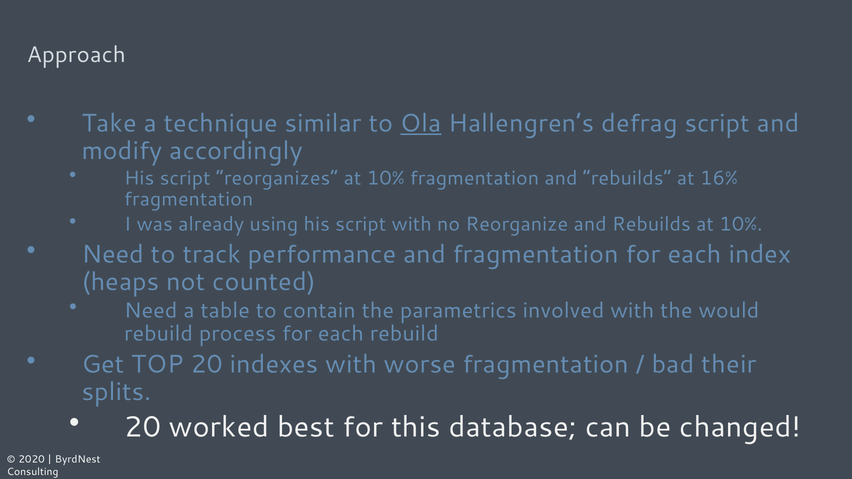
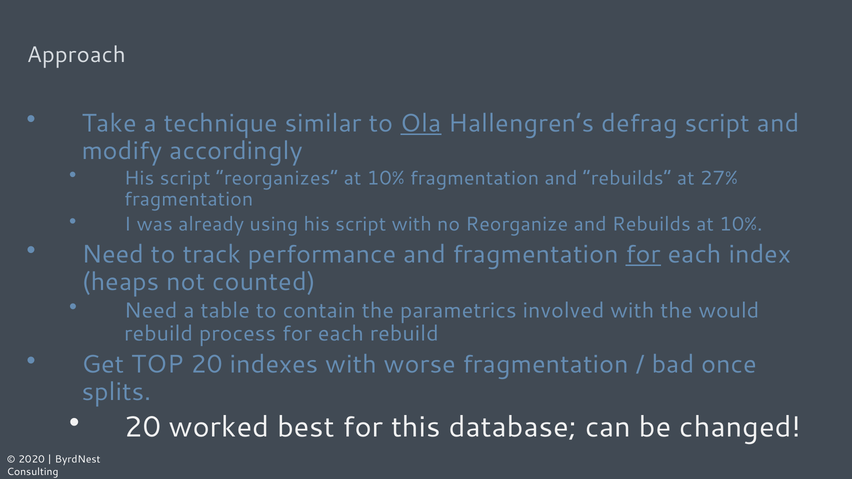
16%: 16% -> 27% (719, 178)
for underline: none -> present (643, 254)
their: their -> once (729, 365)
